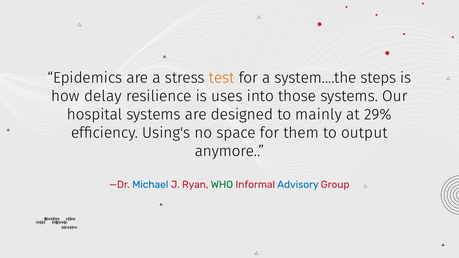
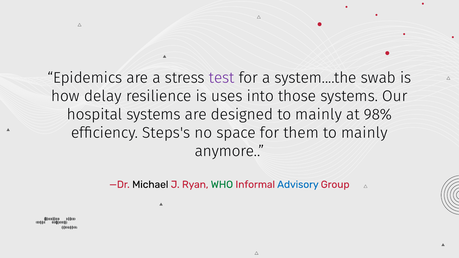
test colour: orange -> purple (222, 78)
steps: steps -> swab (378, 78)
29%: 29% -> 98% (378, 115)
Using's: Using's -> Steps's (166, 133)
them to output: output -> mainly (364, 133)
Michael colour: blue -> black (150, 185)
